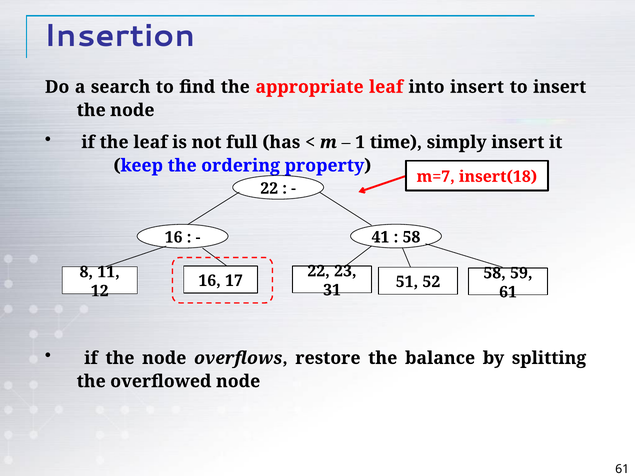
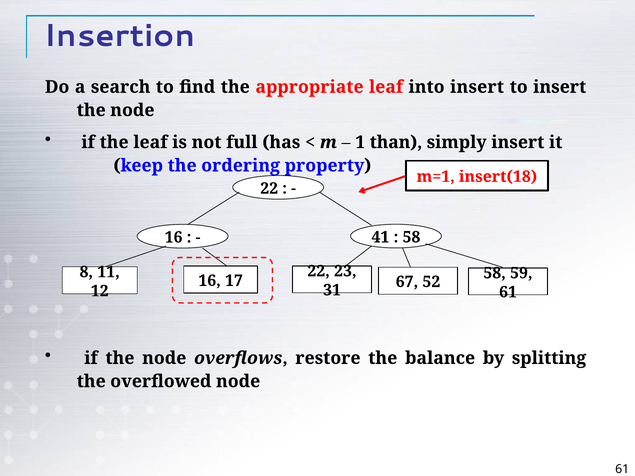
time: time -> than (396, 142)
m=7: m=7 -> m=1 (436, 177)
51: 51 -> 67 (407, 282)
